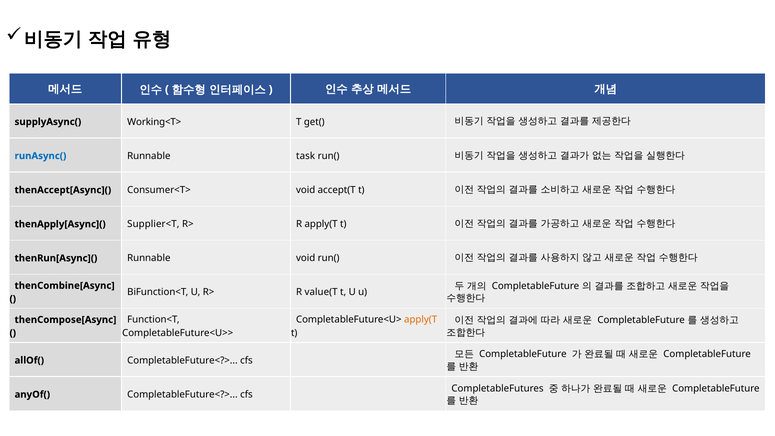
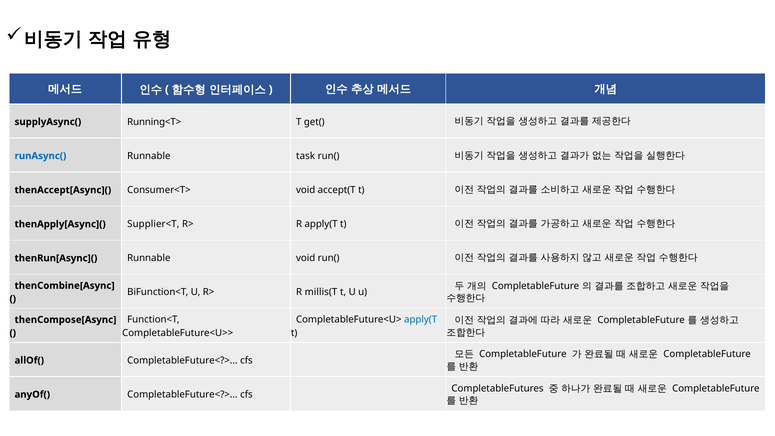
Working<T>: Working<T> -> Running<T> (154, 122)
value(T: value(T -> millis(T (321, 292)
apply(T colour: orange -> blue (421, 320)
